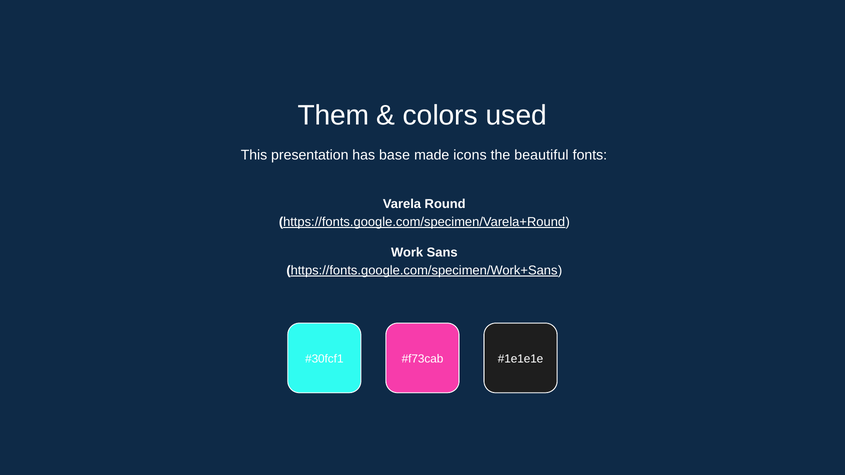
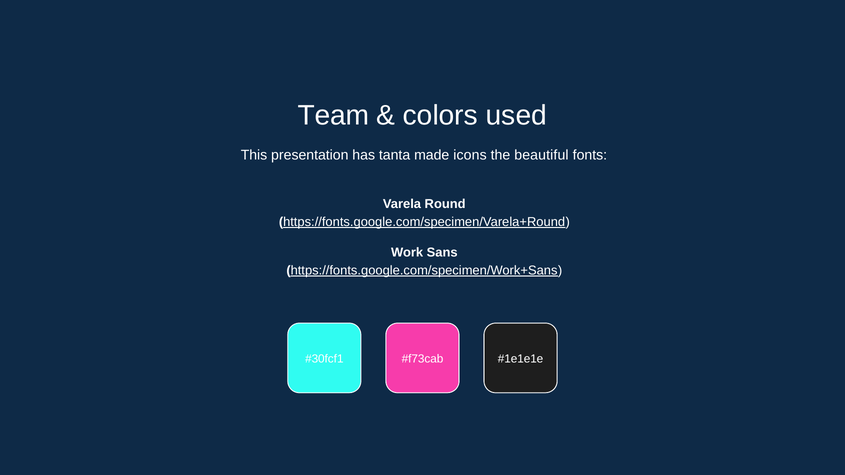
Them: Them -> Team (333, 116)
base: base -> tanta (395, 155)
